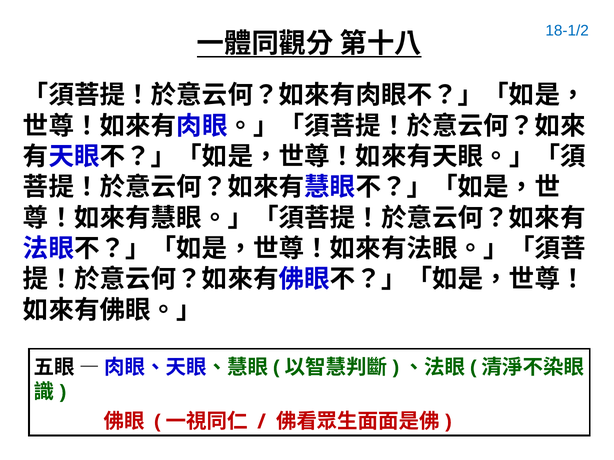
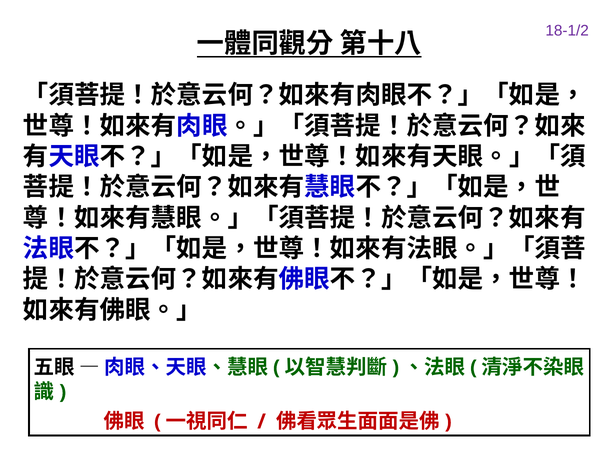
18-1/2 colour: blue -> purple (567, 31)
